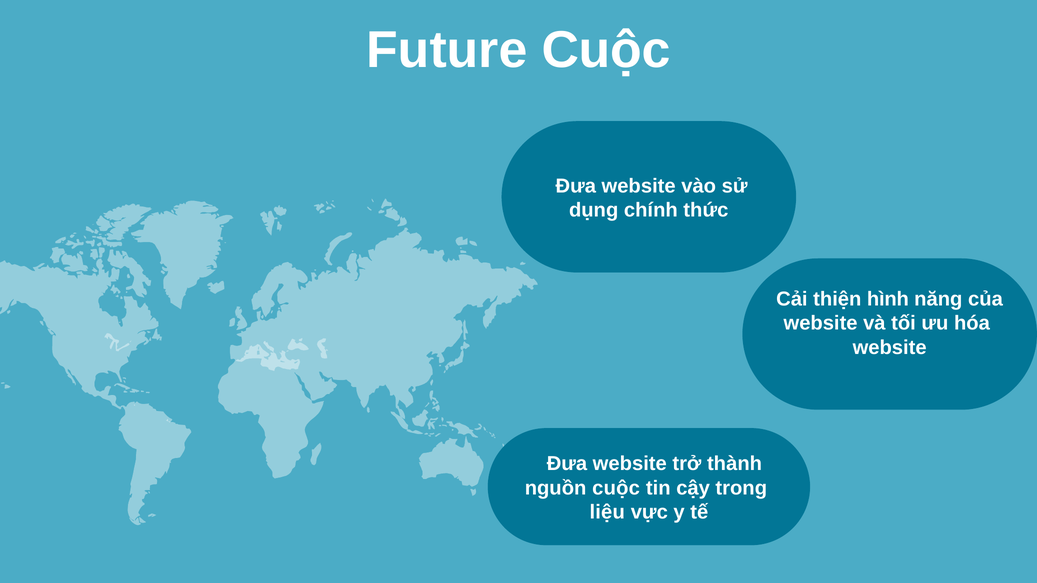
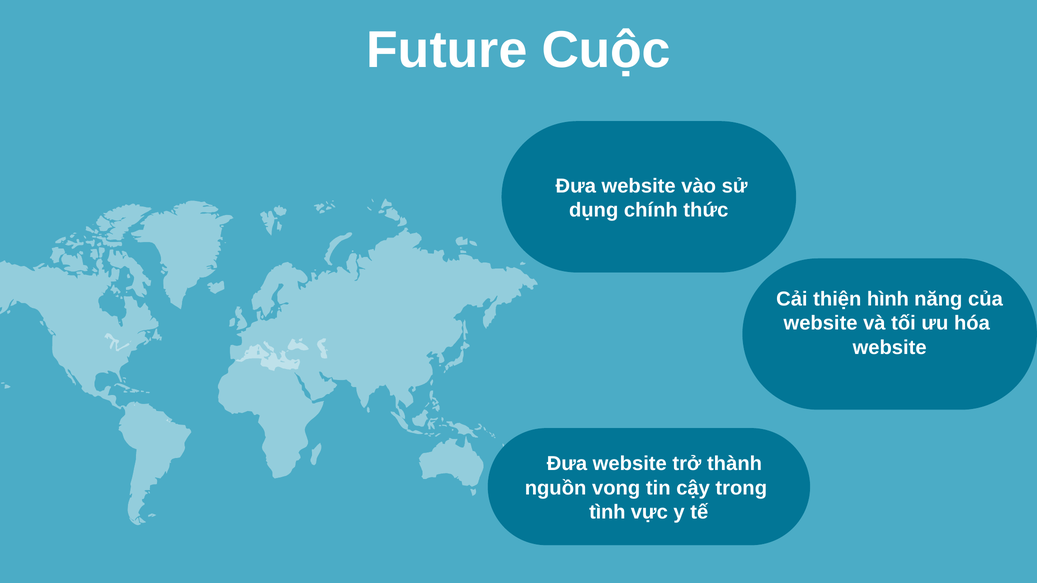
nguồn cuộc: cuộc -> vong (616, 488)
liệu: liệu -> tình (607, 512)
